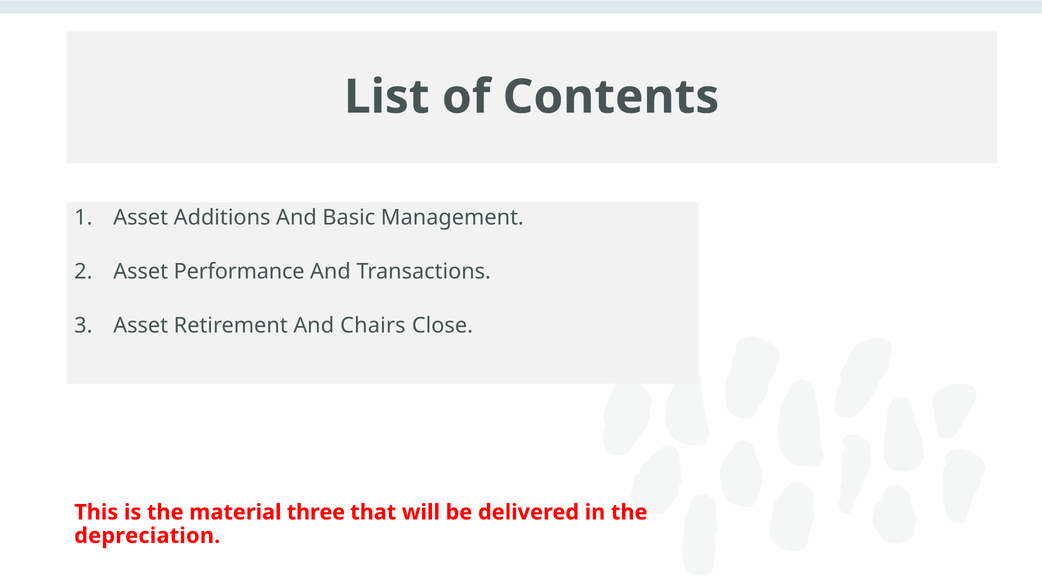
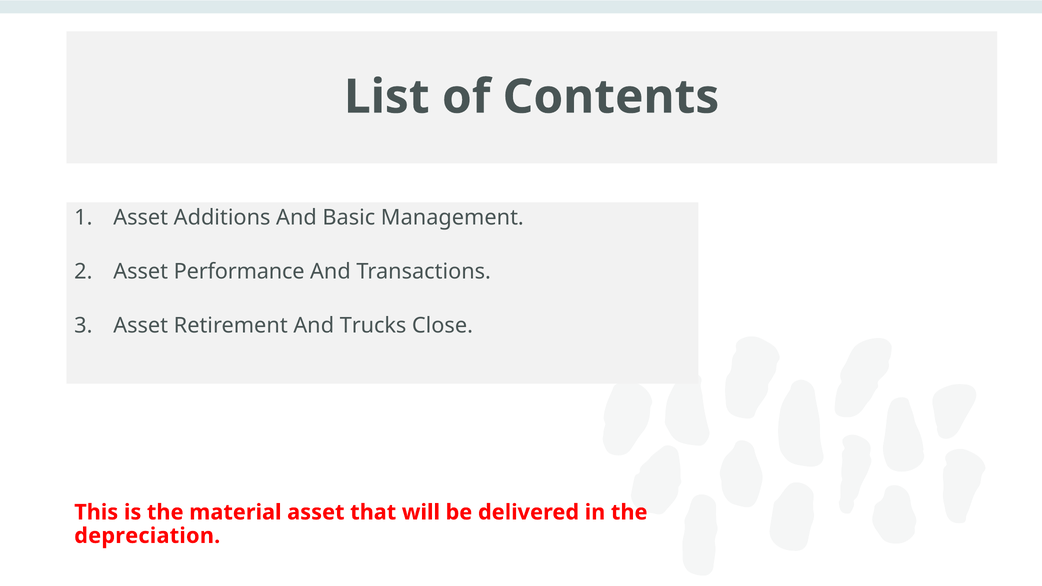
Chairs: Chairs -> Trucks (373, 326)
material three: three -> asset (316, 512)
